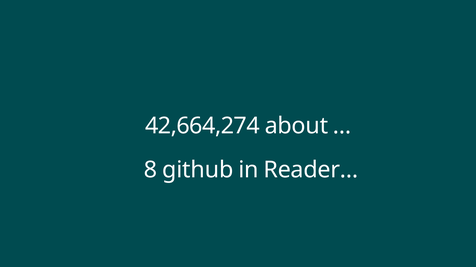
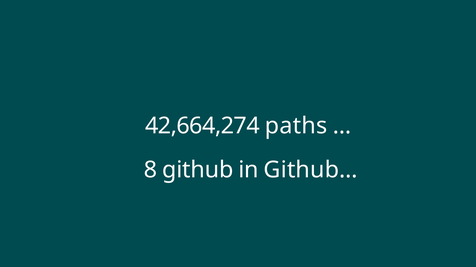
about: about -> paths (296, 126)
Reader…: Reader… -> Github… (311, 170)
